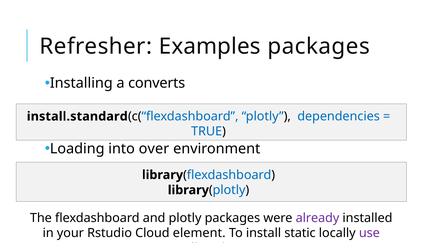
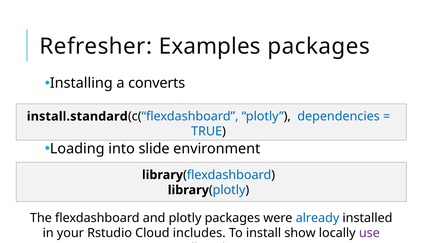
over: over -> slide (154, 149)
already colour: purple -> blue (317, 218)
element: element -> includes (199, 233)
static: static -> show (300, 233)
